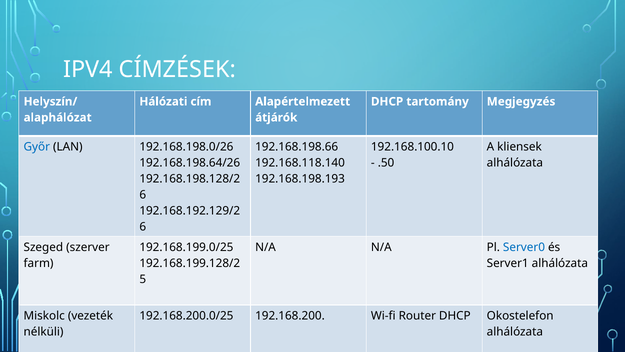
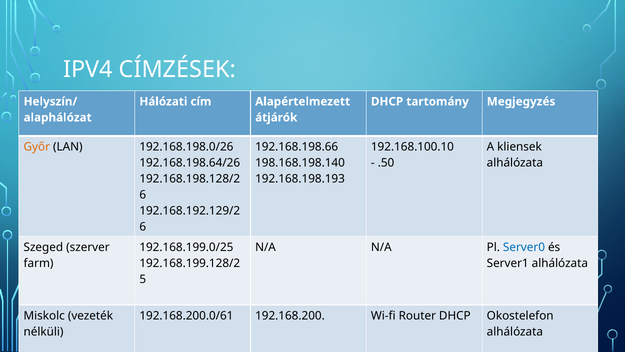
Győr colour: blue -> orange (37, 147)
192.168.118.140: 192.168.118.140 -> 198.168.198.140 (300, 163)
192.168.200.0/25: 192.168.200.0/25 -> 192.168.200.0/61 (186, 316)
